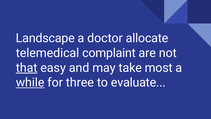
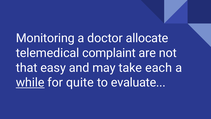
Landscape: Landscape -> Monitoring (45, 38)
that underline: present -> none (27, 68)
most: most -> each (159, 68)
three: three -> quite (80, 82)
